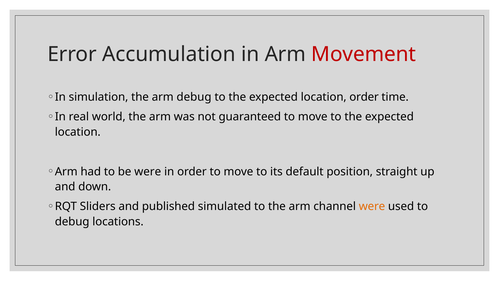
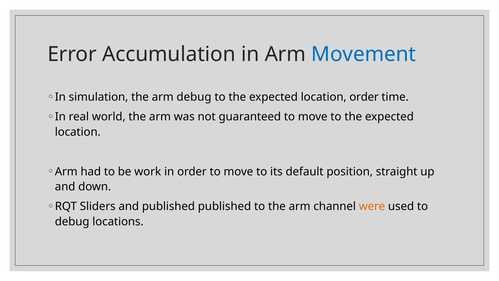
Movement colour: red -> blue (364, 54)
be were: were -> work (148, 171)
published simulated: simulated -> published (225, 206)
